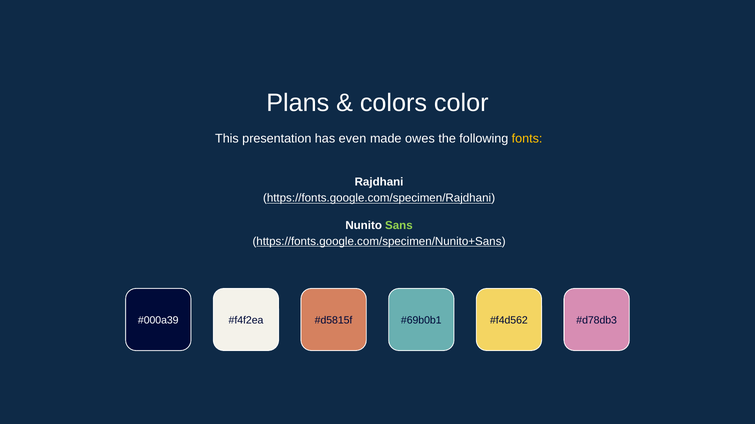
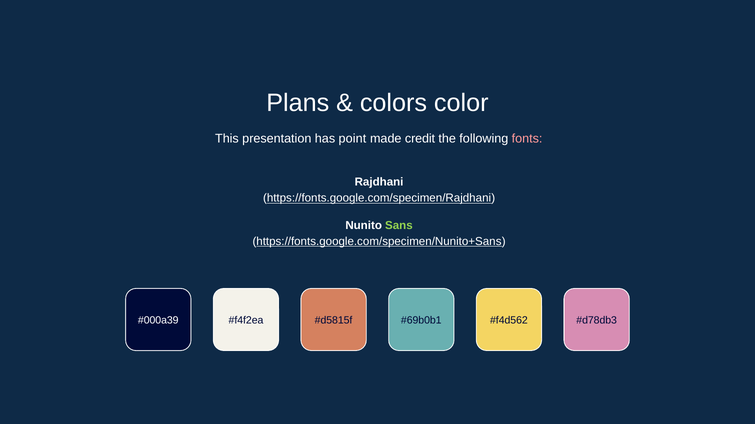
even: even -> point (352, 139)
owes: owes -> credit (420, 139)
fonts colour: yellow -> pink (527, 139)
